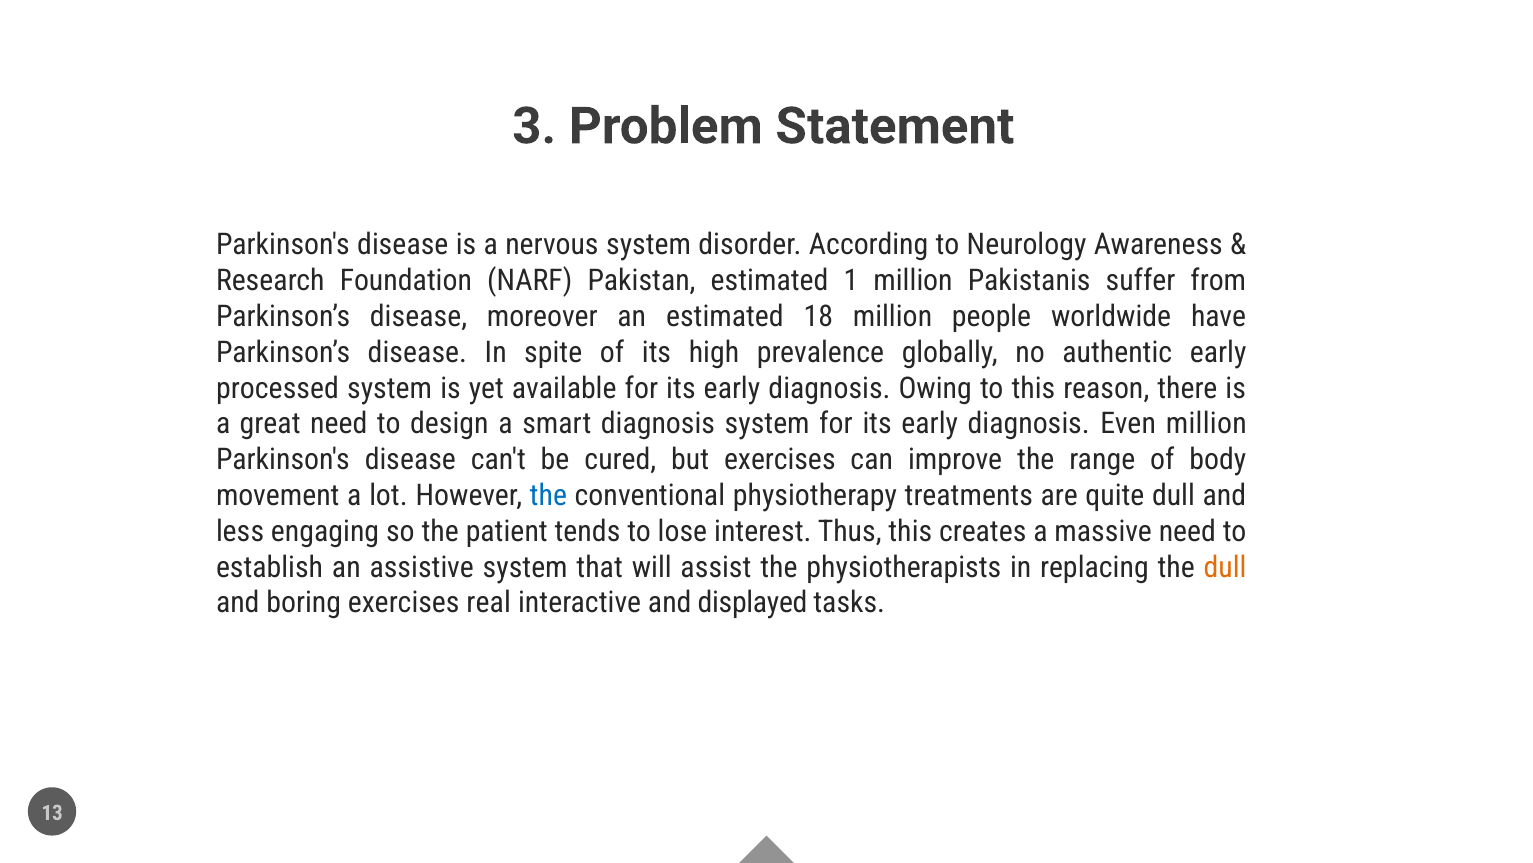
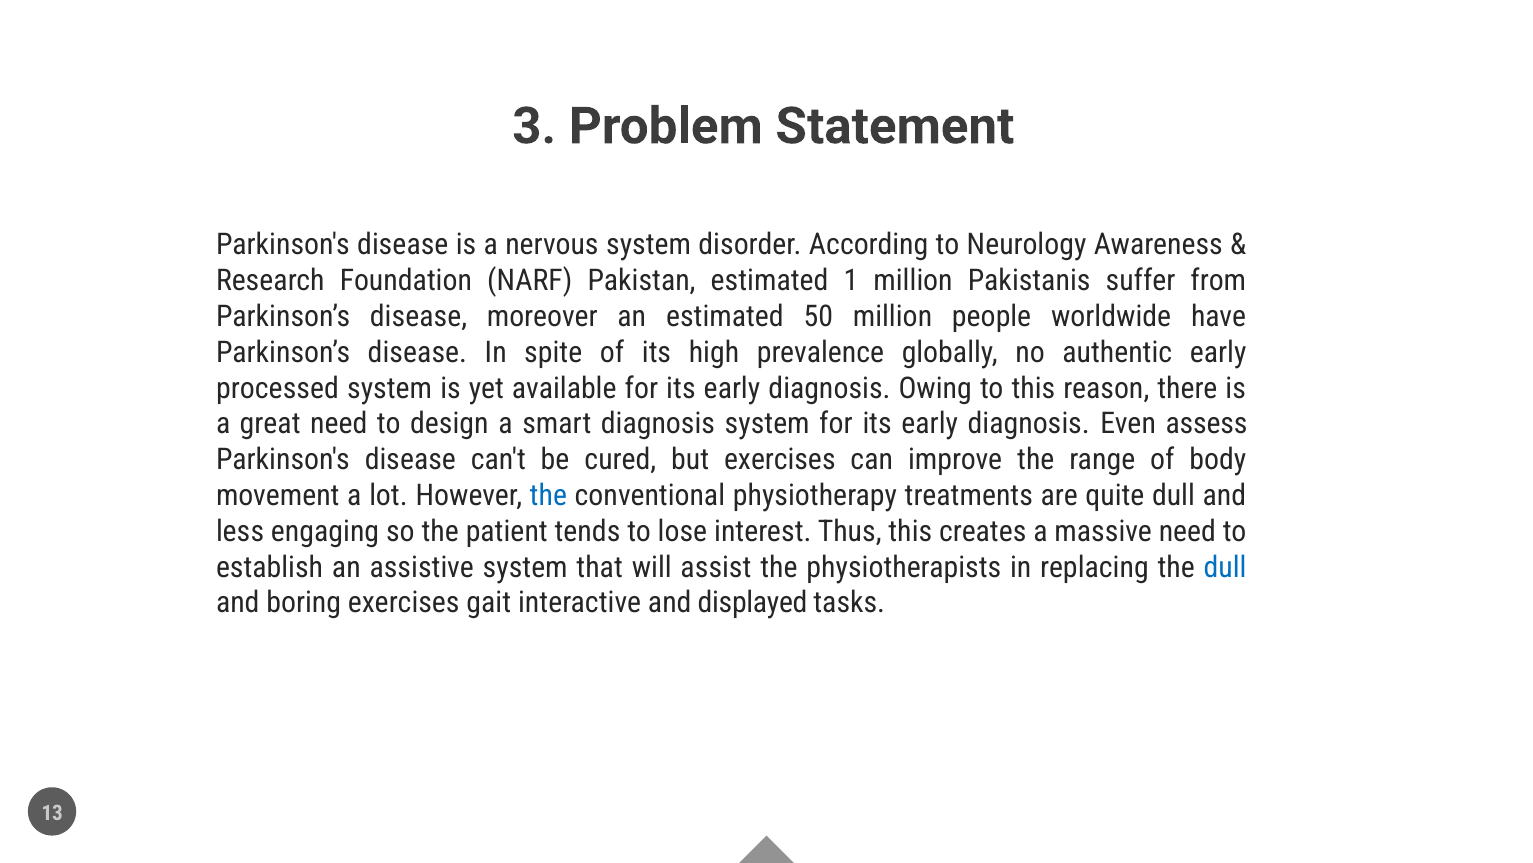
18: 18 -> 50 (818, 316)
Even million: million -> assess (1207, 424)
dull colour: orange -> blue (1225, 567)
real: real -> gait (489, 603)
